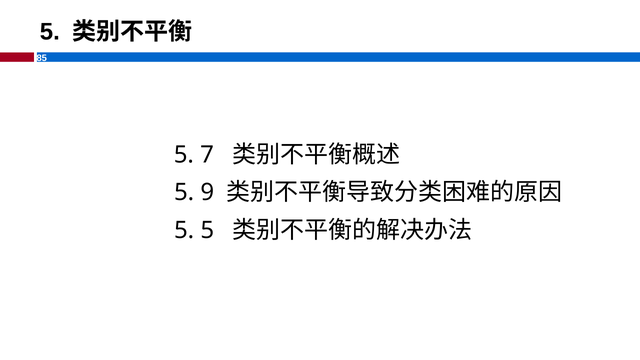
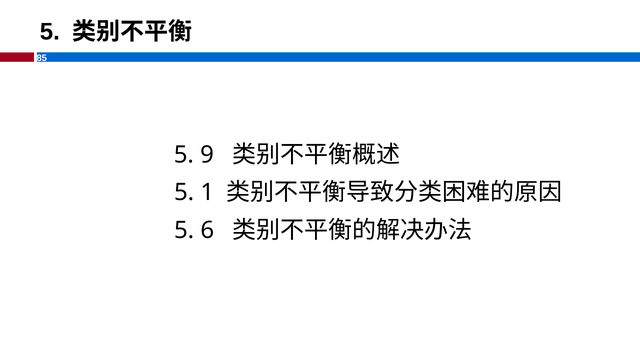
7: 7 -> 9 (207, 155)
9: 9 -> 1 (207, 192)
5 5: 5 -> 6 (207, 230)
